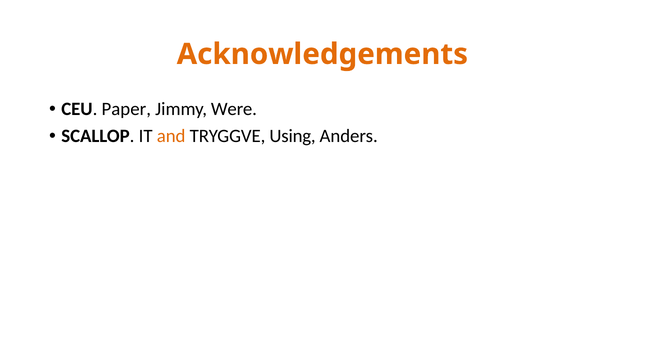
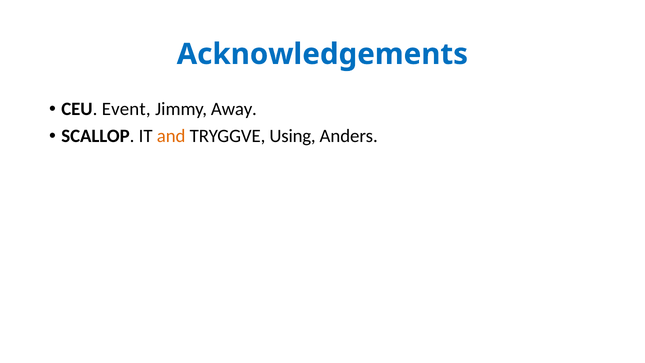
Acknowledgements colour: orange -> blue (322, 54)
Paper: Paper -> Event (126, 109)
Were: Were -> Away (234, 109)
